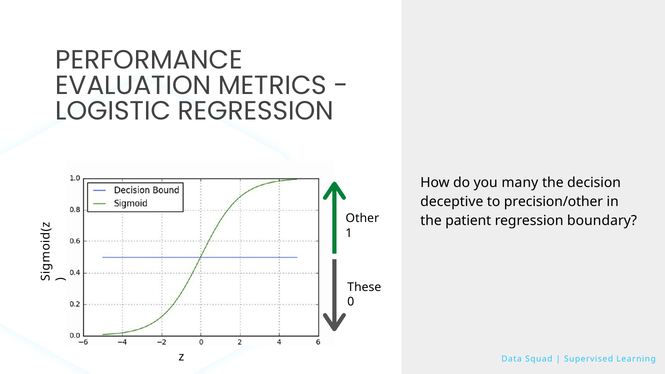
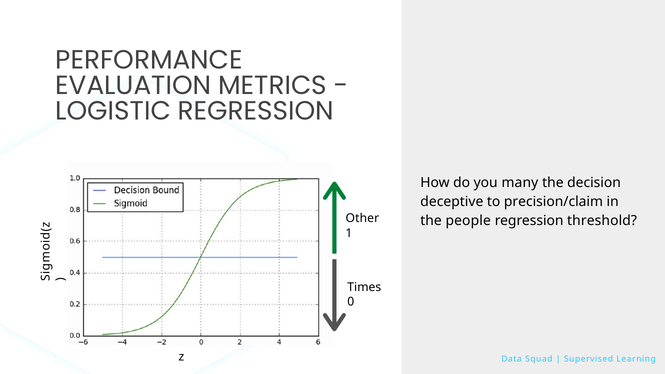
precision/other: precision/other -> precision/claim (553, 202)
patient: patient -> people (468, 221)
boundary: boundary -> threshold (602, 221)
These: These -> Times (364, 287)
